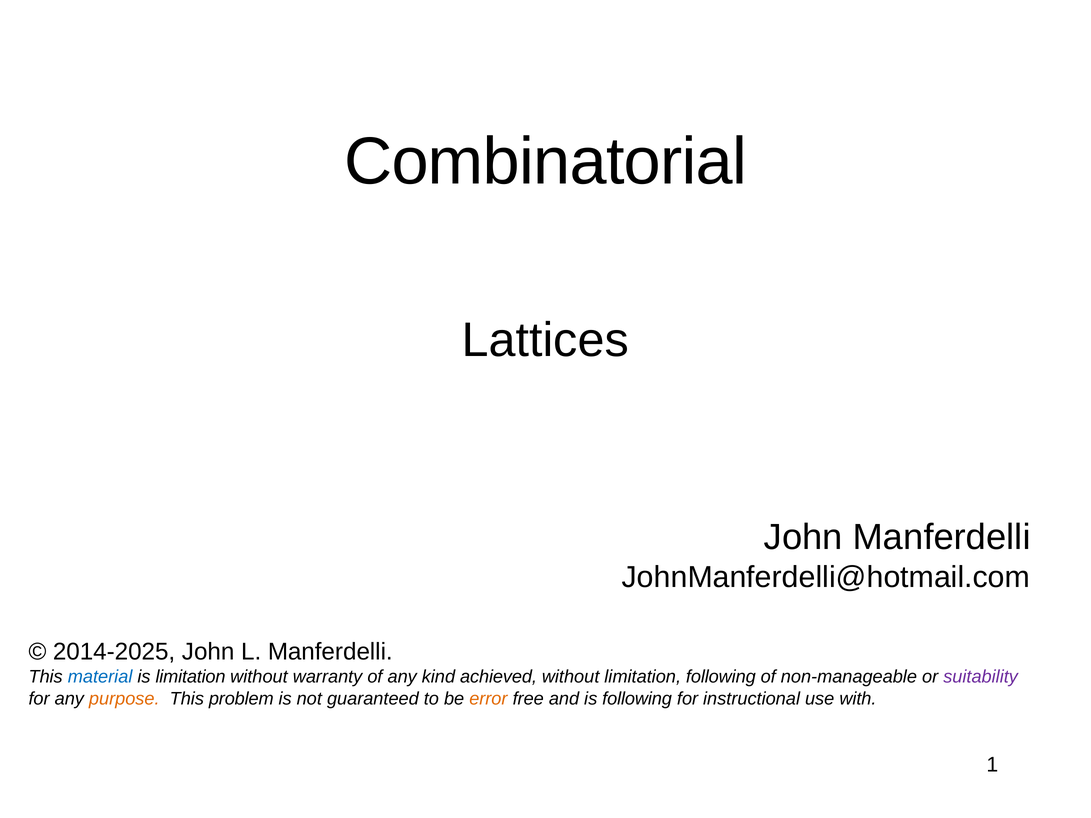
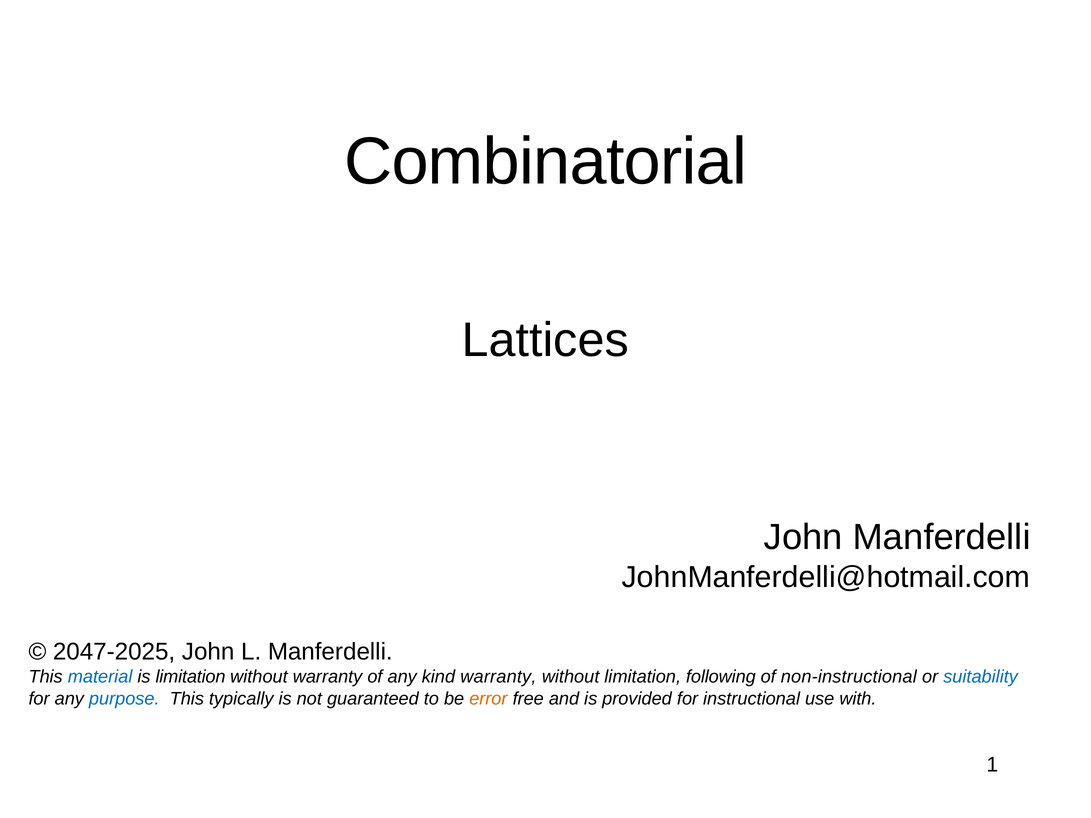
2014-2025: 2014-2025 -> 2047-2025 (114, 652)
kind achieved: achieved -> warranty (498, 677)
non-manageable: non-manageable -> non-instructional (849, 677)
suitability colour: purple -> blue (981, 677)
purpose colour: orange -> blue (124, 699)
problem: problem -> typically (241, 699)
is following: following -> provided (637, 699)
